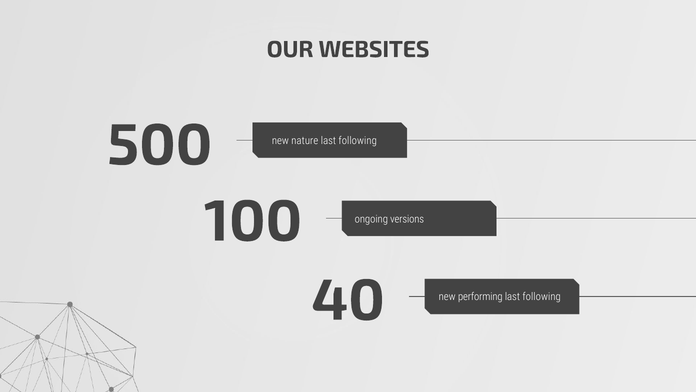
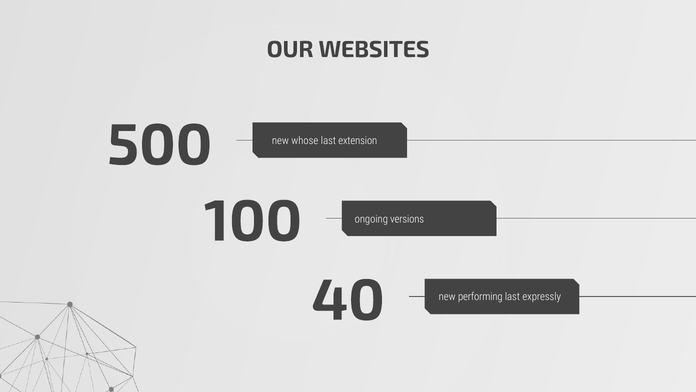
nature: nature -> whose (305, 140)
following: following -> extension (358, 140)
following: following -> expressly (542, 296)
